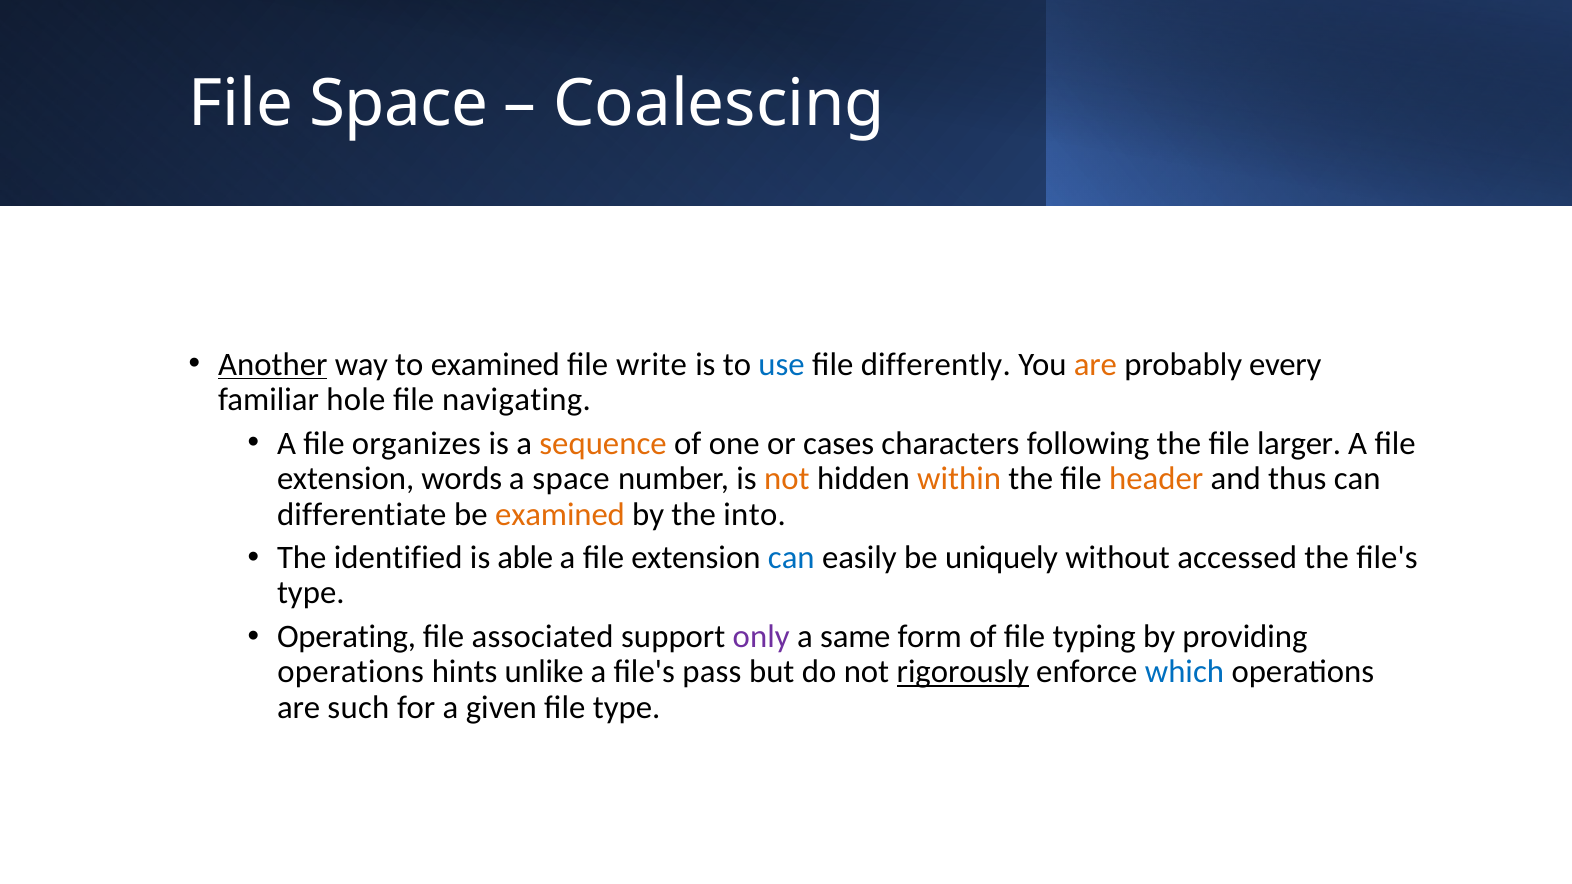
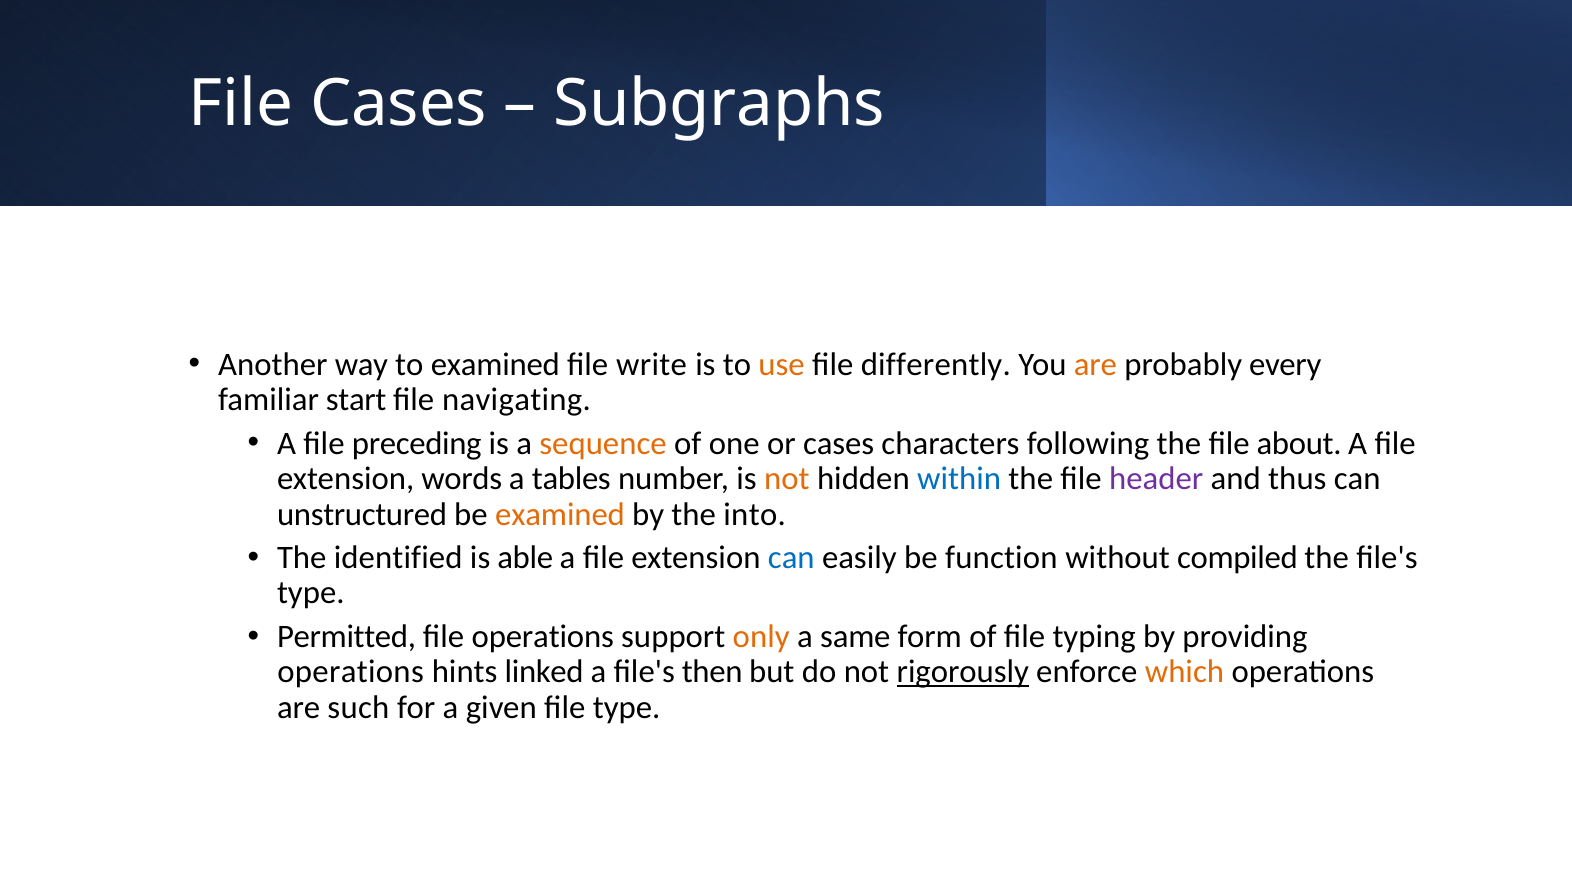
File Space: Space -> Cases (399, 104)
Coalescing: Coalescing -> Subgraphs (719, 104)
Another underline: present -> none (273, 365)
use colour: blue -> orange (782, 365)
hole: hole -> start (356, 400)
organizes: organizes -> preceding (417, 444)
larger: larger -> about (1299, 444)
a space: space -> tables (571, 479)
within colour: orange -> blue (959, 479)
header colour: orange -> purple (1156, 479)
differentiate: differentiate -> unstructured (362, 514)
uniquely: uniquely -> function (1001, 558)
accessed: accessed -> compiled (1237, 558)
Operating: Operating -> Permitted (347, 637)
file associated: associated -> operations (543, 637)
only colour: purple -> orange (761, 637)
unlike: unlike -> linked (544, 672)
pass: pass -> then (712, 672)
which colour: blue -> orange (1184, 672)
